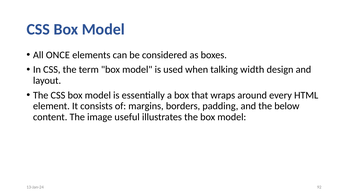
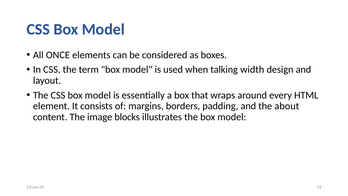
below: below -> about (287, 106)
useful: useful -> blocks (127, 117)
